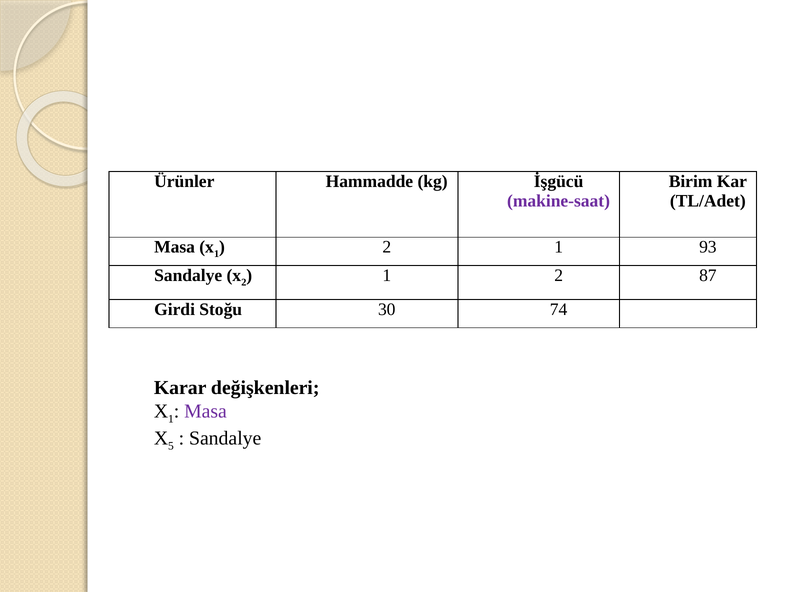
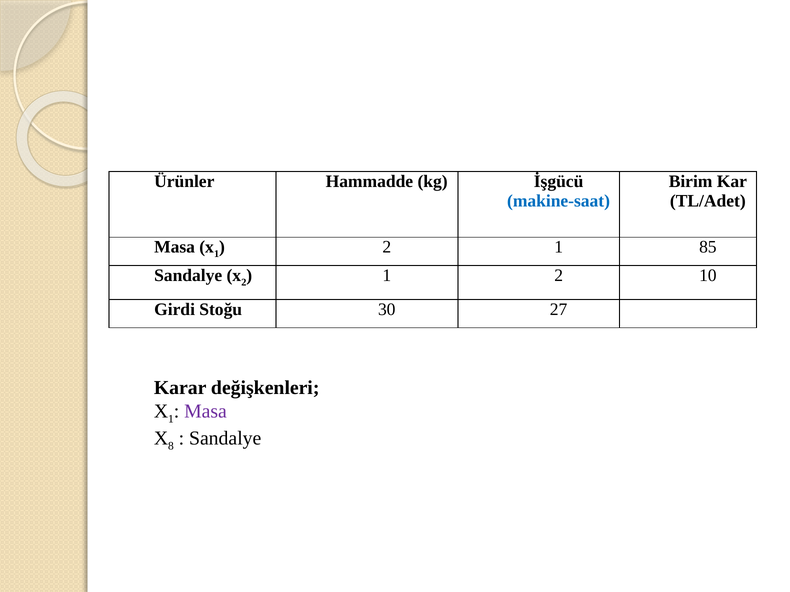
makine-saat colour: purple -> blue (559, 201)
93: 93 -> 85 (708, 247)
87: 87 -> 10 (708, 276)
74: 74 -> 27 (559, 309)
5: 5 -> 8 (171, 446)
